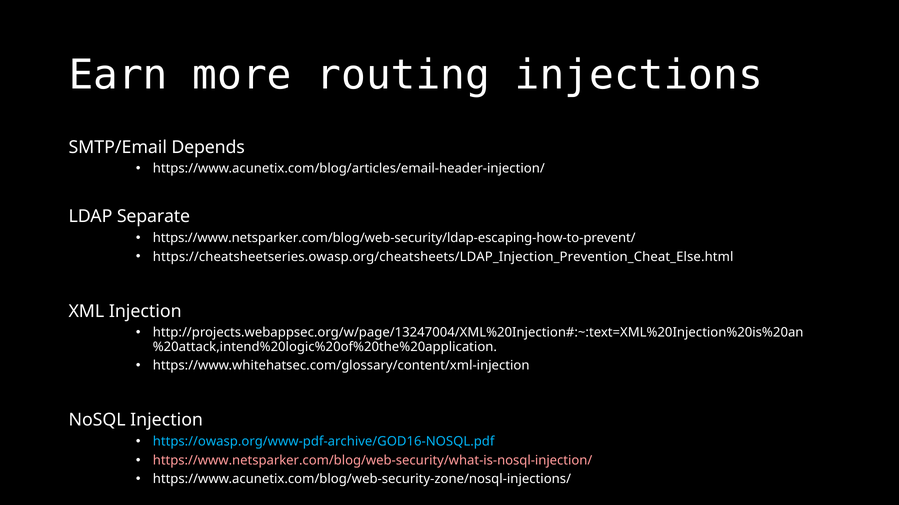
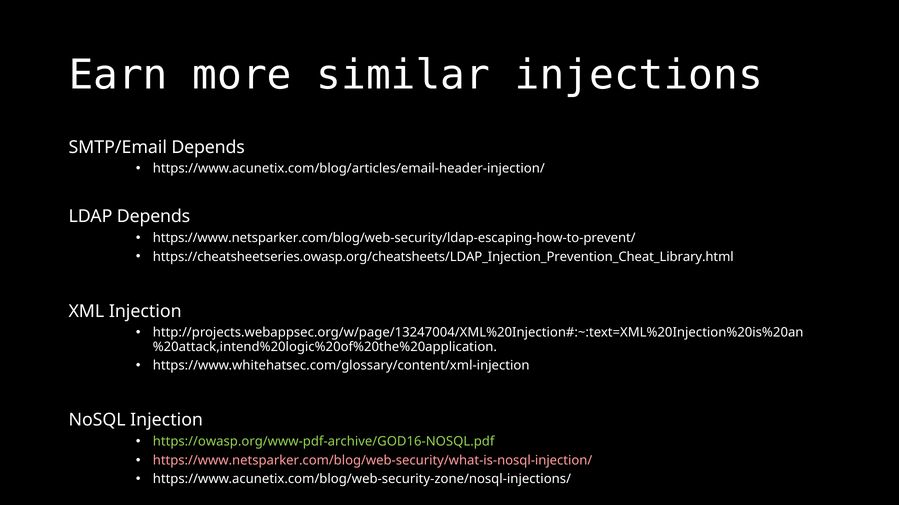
routing: routing -> similar (403, 76)
LDAP Separate: Separate -> Depends (154, 217)
https://cheatsheetseries.owasp.org/cheatsheets/LDAP_Injection_Prevention_Cheat_Else.html: https://cheatsheetseries.owasp.org/cheatsheets/LDAP_Injection_Prevention_Cheat_Else.html -> https://cheatsheetseries.owasp.org/cheatsheets/LDAP_Injection_Prevention_Cheat_Library.html (443, 257)
https://owasp.org/www-pdf-archive/GOD16-NOSQL.pdf colour: light blue -> light green (324, 442)
